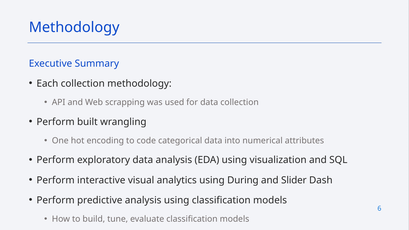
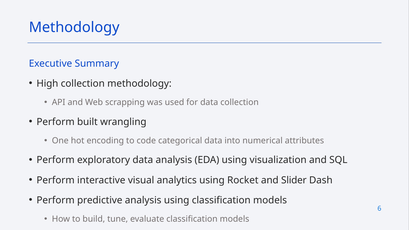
Each: Each -> High (47, 84)
During: During -> Rocket (243, 180)
